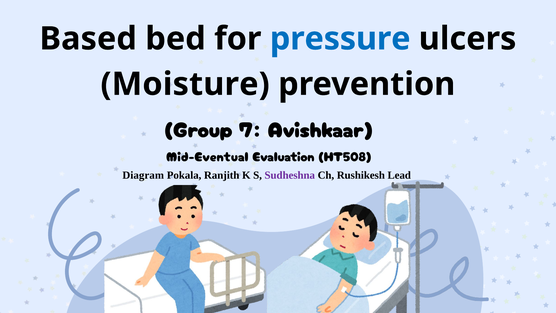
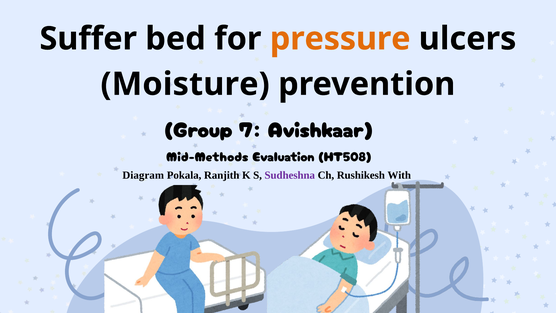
Based: Based -> Suffer (88, 39)
pressure colour: blue -> orange (340, 39)
Mid-Eventual: Mid-Eventual -> Mid-Methods (207, 157)
Lead: Lead -> With (399, 175)
